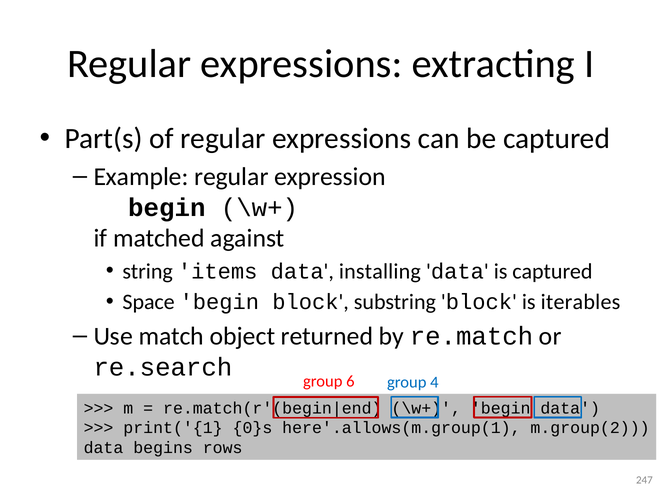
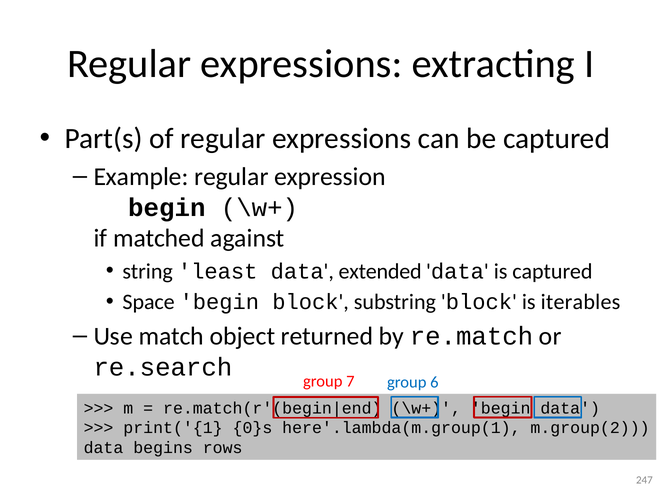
items: items -> least (218, 272)
installing: installing -> extended (380, 272)
6: 6 -> 7 (350, 382)
4: 4 -> 6 (434, 382)
here'.allows(m.group(1: here'.allows(m.group(1 -> here'.lambda(m.group(1 (401, 428)
